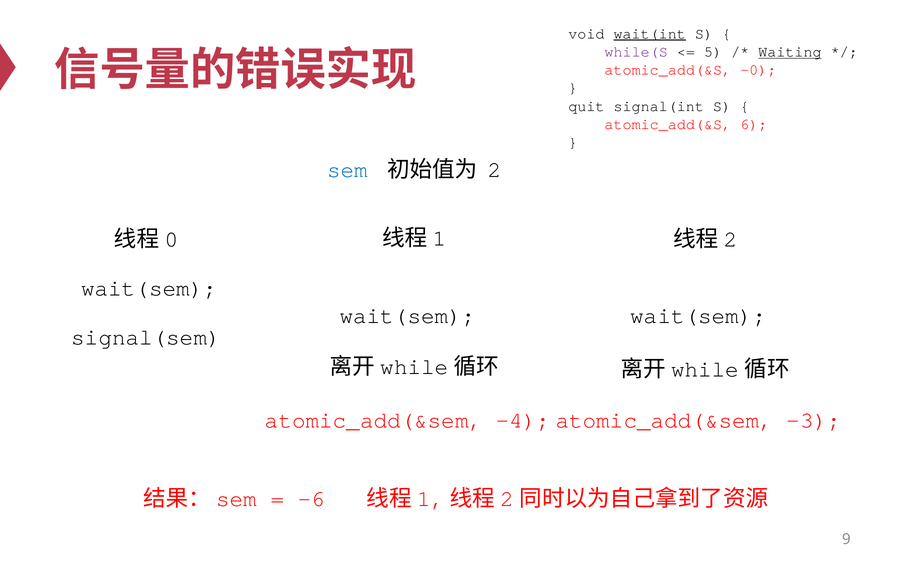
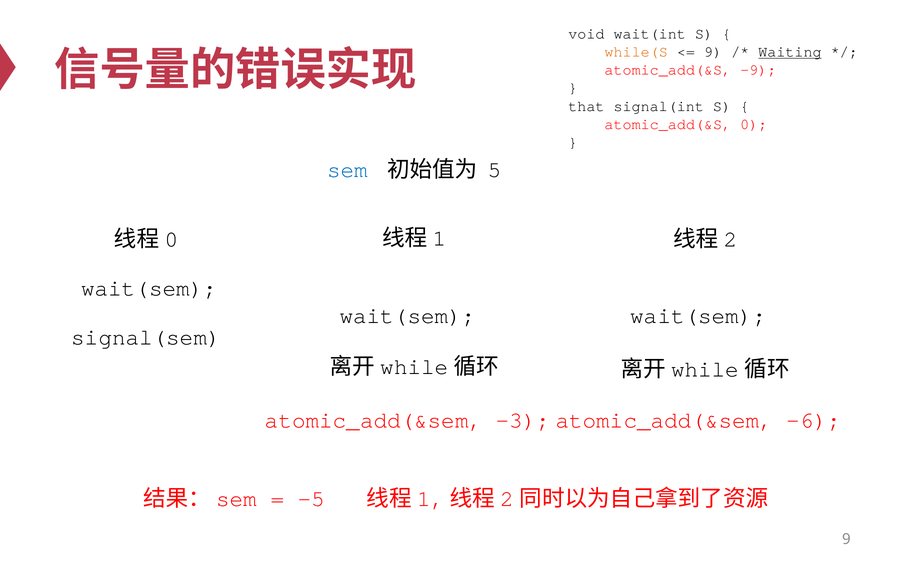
wait(int underline: present -> none (650, 34)
while(S colour: purple -> orange (636, 52)
5: 5 -> 9 (713, 52)
-0: -0 -> -9 (758, 70)
quit: quit -> that (586, 106)
6: 6 -> 0 (754, 124)
2: 2 -> 5 (495, 169)
-4: -4 -> -3 (523, 420)
-3: -3 -> -6 (814, 420)
-6: -6 -> -5 (311, 498)
